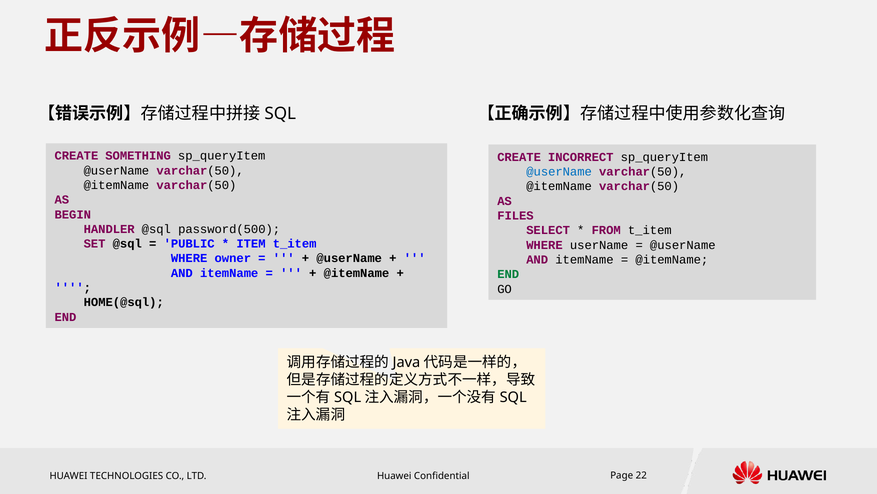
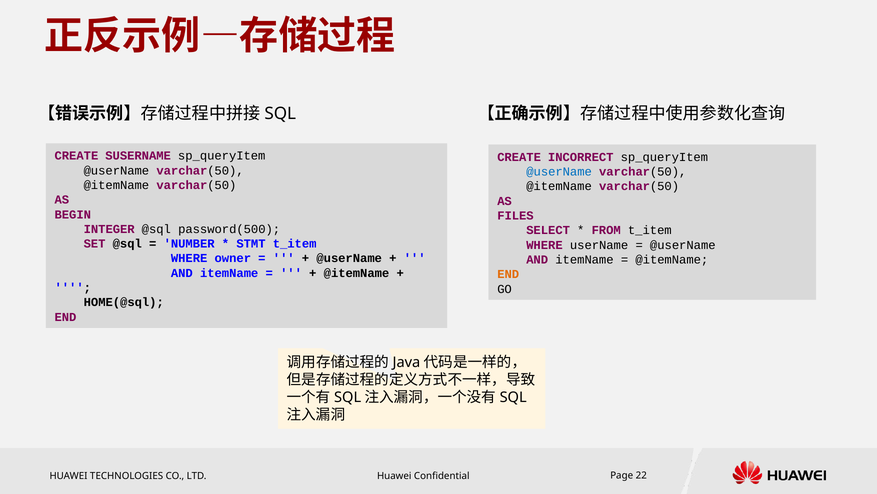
SOMETHING: SOMETHING -> SUSERNAME (138, 156)
HANDLER: HANDLER -> INTEGER (109, 229)
PUBLIC: PUBLIC -> NUMBER (189, 243)
ITEM: ITEM -> STMT (251, 243)
END colour: green -> orange (508, 274)
